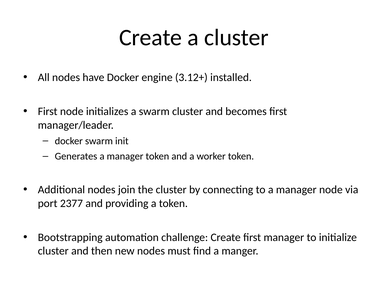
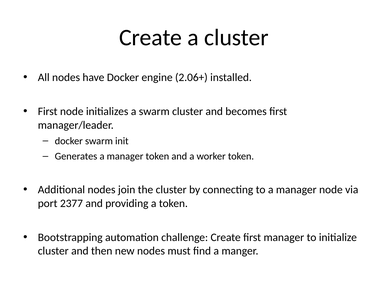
3.12+: 3.12+ -> 2.06+ (191, 77)
